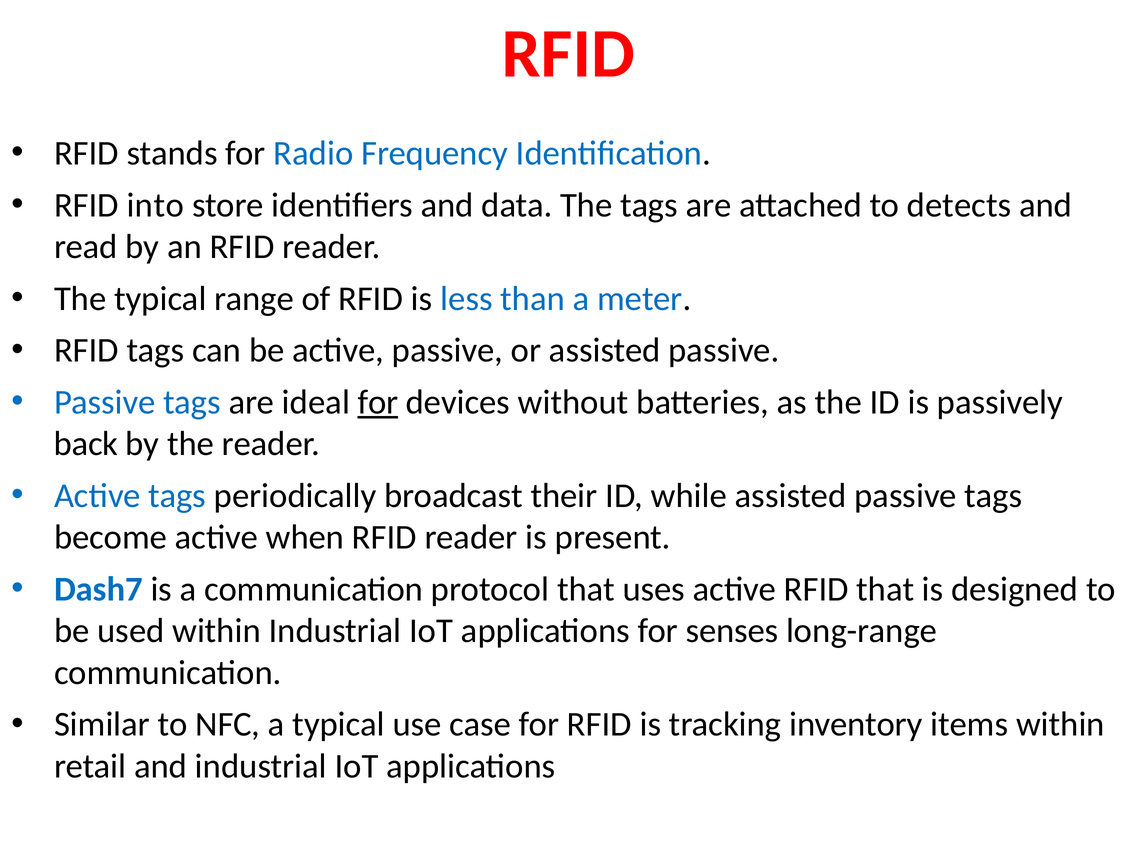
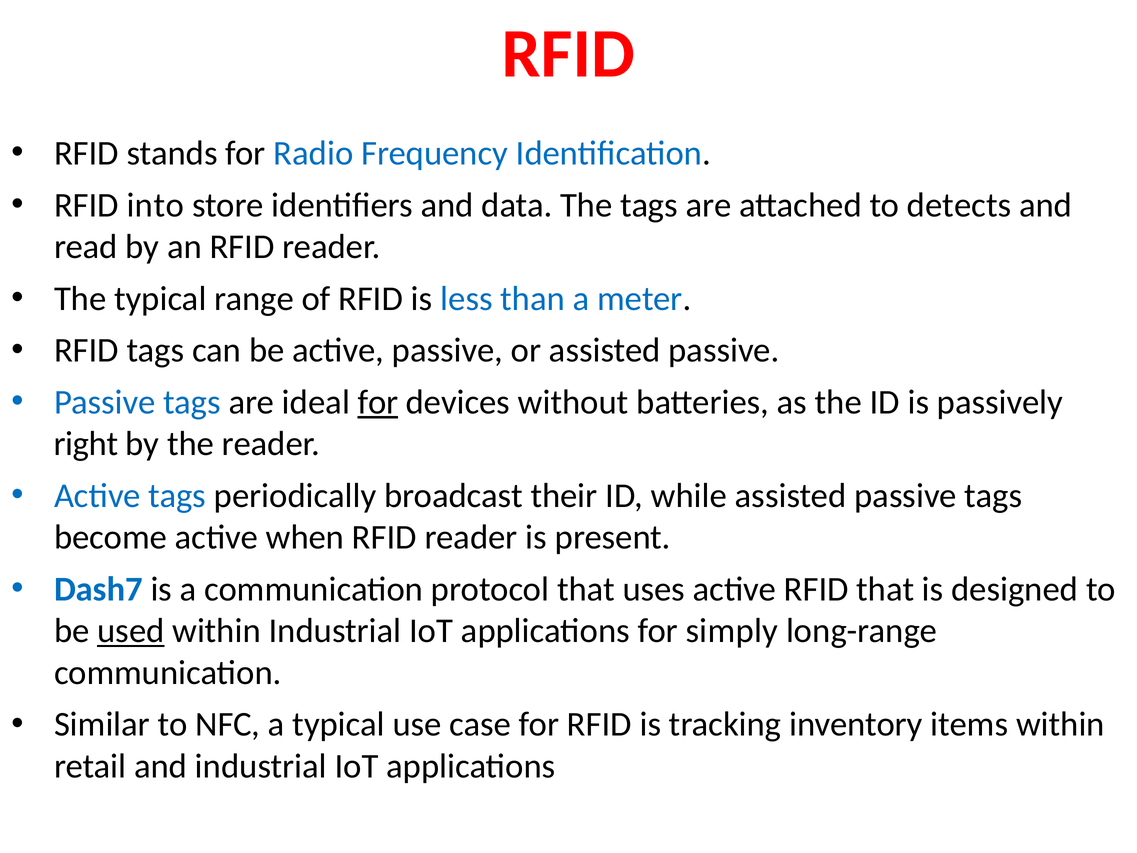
back: back -> right (86, 444)
used underline: none -> present (131, 631)
senses: senses -> simply (732, 631)
